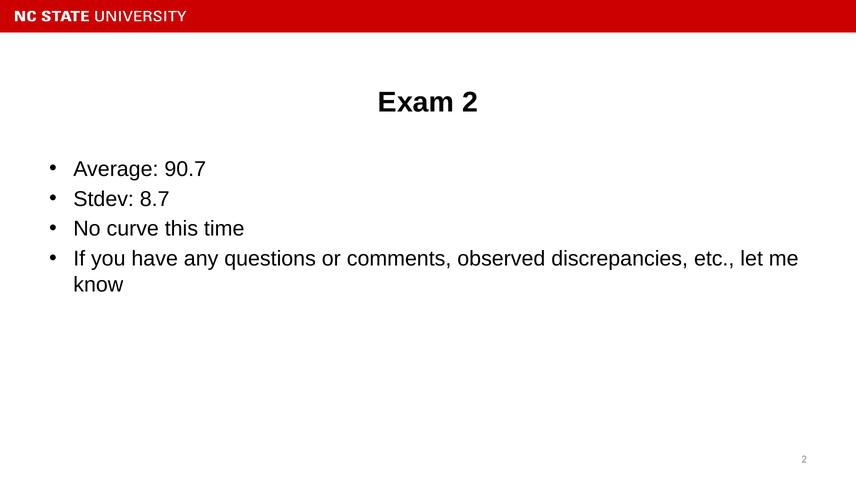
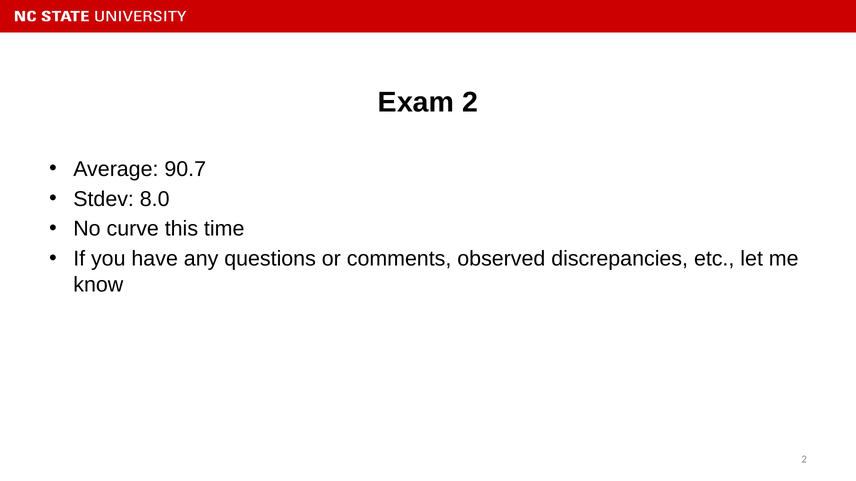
8.7: 8.7 -> 8.0 (155, 199)
